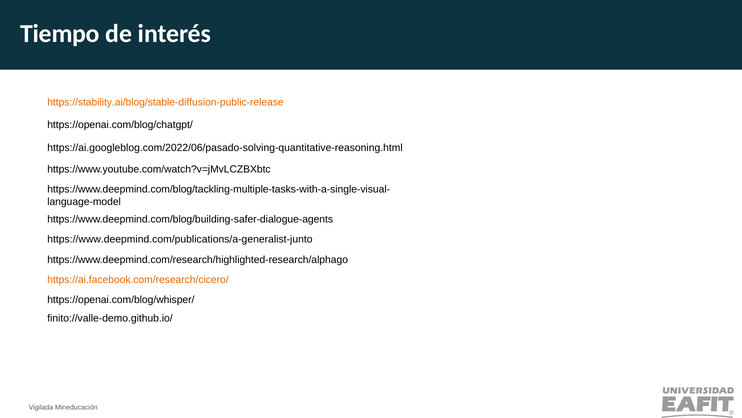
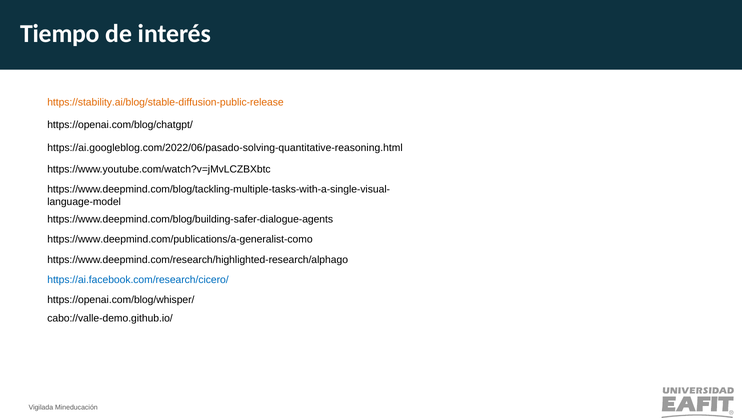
https://www.deepmind.com/publications/a-generalist-junto: https://www.deepmind.com/publications/a-generalist-junto -> https://www.deepmind.com/publications/a-generalist-como (180, 239)
https://ai.facebook.com/research/cicero/ colour: orange -> blue (138, 280)
finito://valle-demo.github.io/: finito://valle-demo.github.io/ -> cabo://valle-demo.github.io/ (110, 318)
